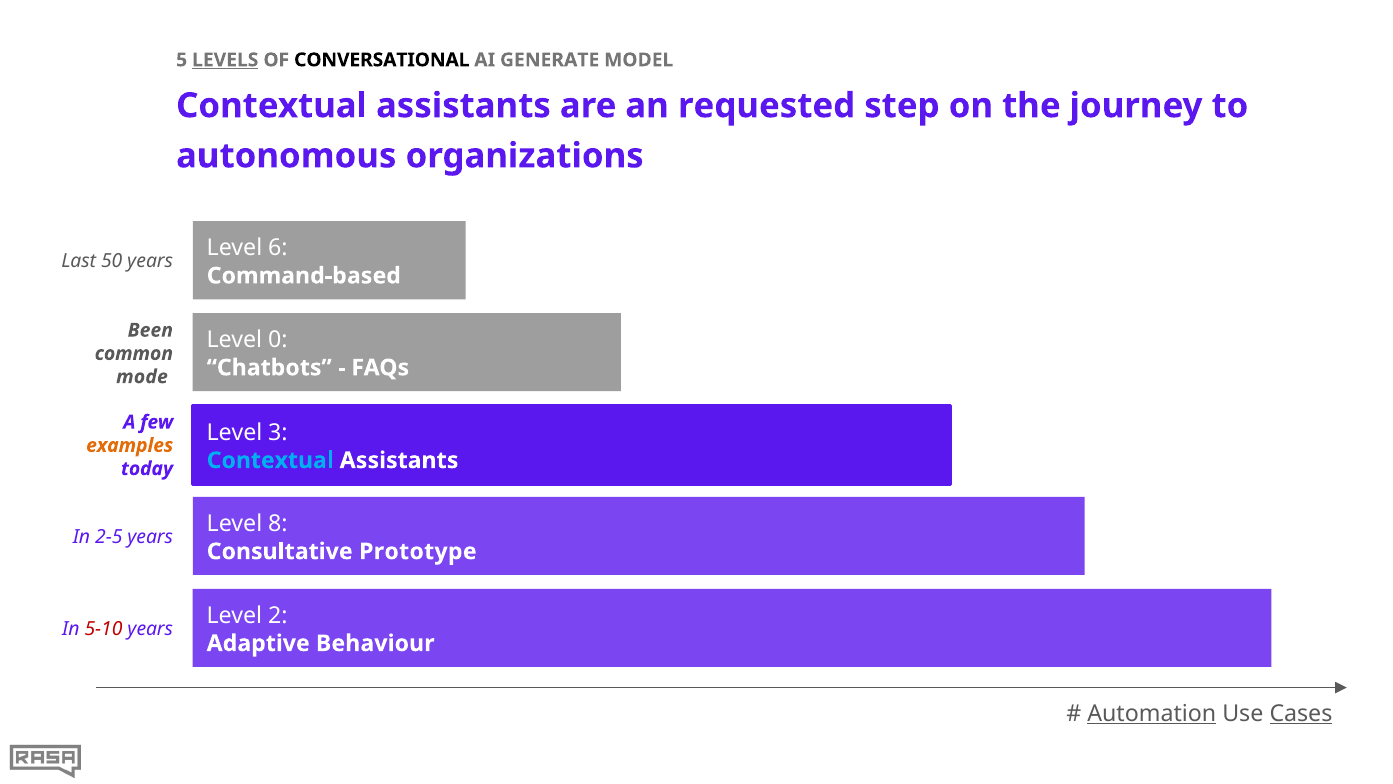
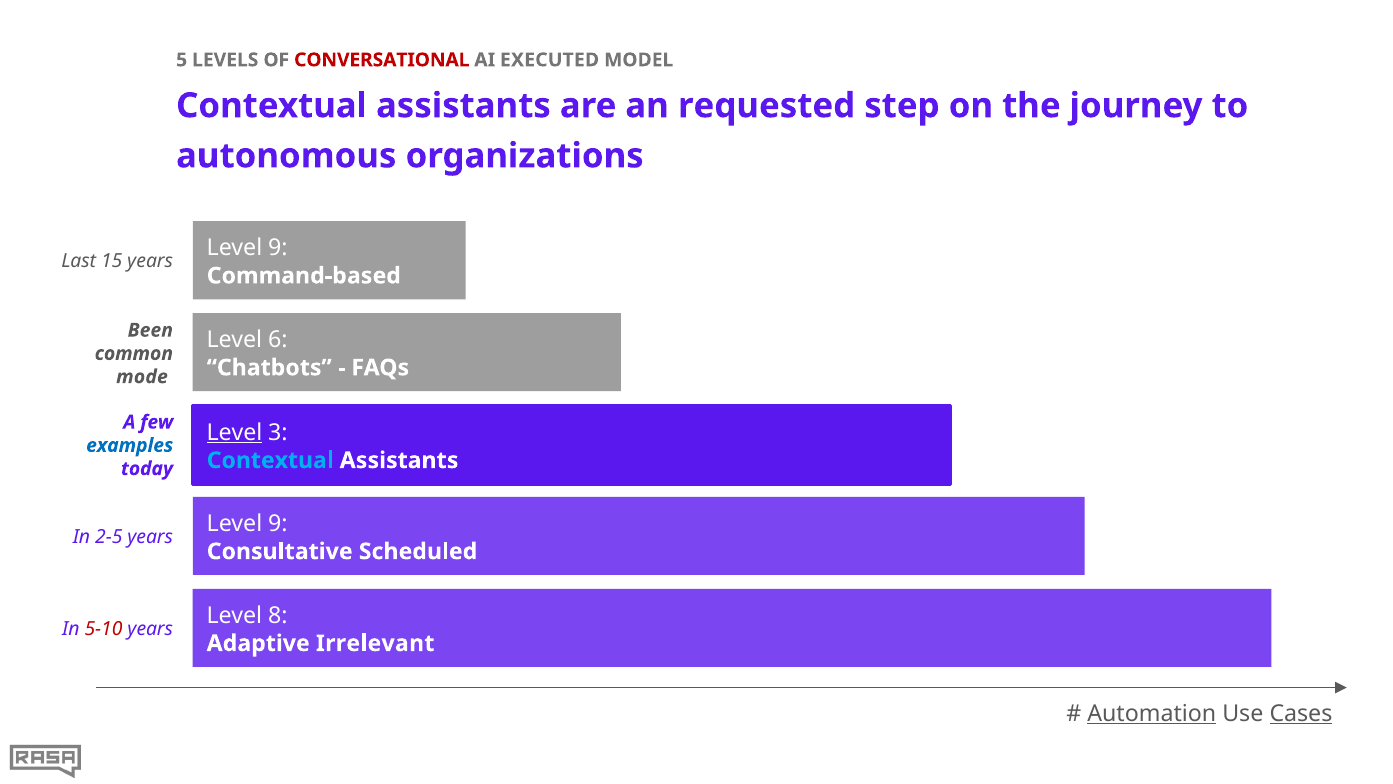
LEVELS underline: present -> none (225, 60)
CONVERSATIONAL colour: black -> red (382, 60)
GENERATE: GENERATE -> EXECUTED (550, 60)
6: 6 -> 9 (278, 248)
50: 50 -> 15 (112, 261)
0: 0 -> 6 (278, 340)
Level underline: none -> present (234, 432)
examples colour: orange -> blue (130, 445)
8: 8 -> 9 (278, 523)
Prototype: Prototype -> Scheduled (418, 551)
2: 2 -> 8 (278, 615)
Behaviour: Behaviour -> Irrelevant (375, 643)
